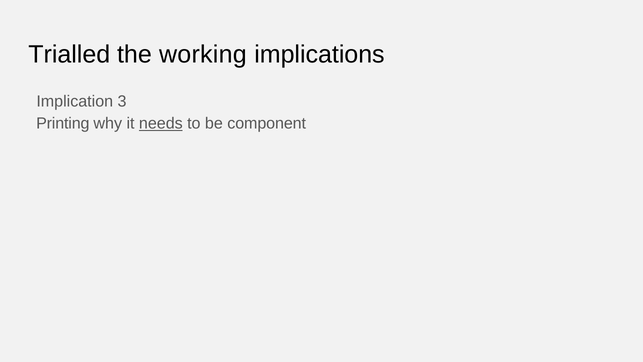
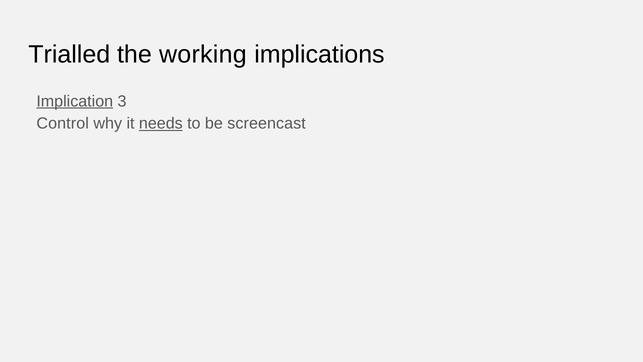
Implication underline: none -> present (75, 101)
Printing: Printing -> Control (63, 123)
component: component -> screencast (267, 123)
